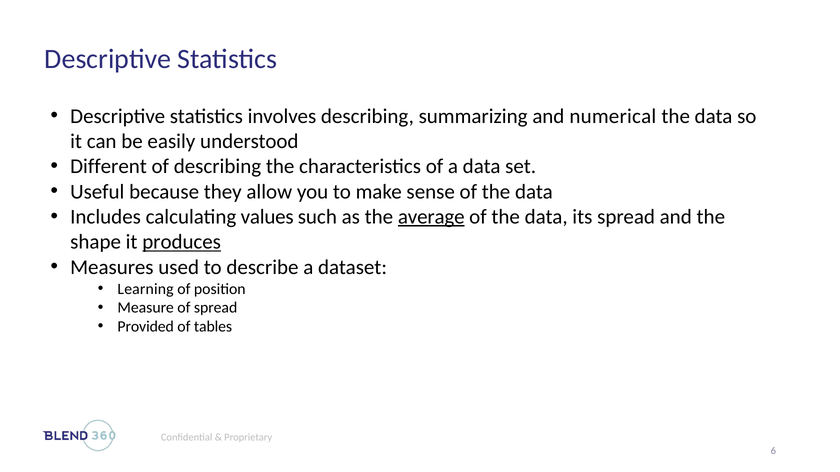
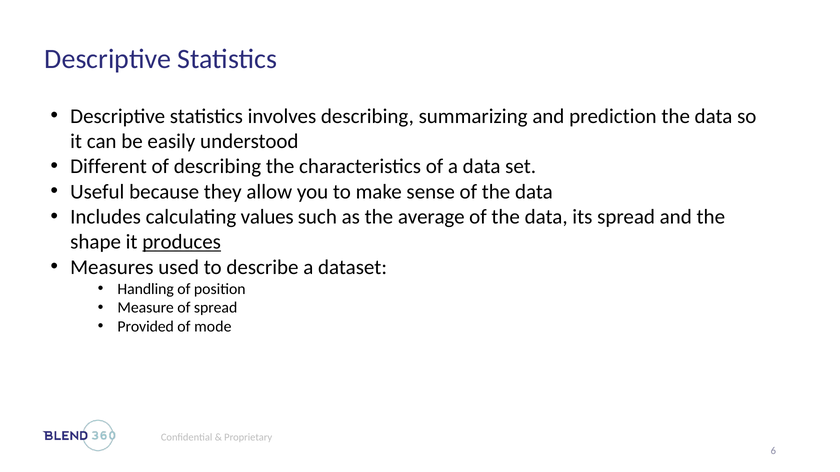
numerical: numerical -> prediction (613, 116)
average underline: present -> none (431, 217)
Learning: Learning -> Handling (146, 289)
tables: tables -> mode (213, 327)
